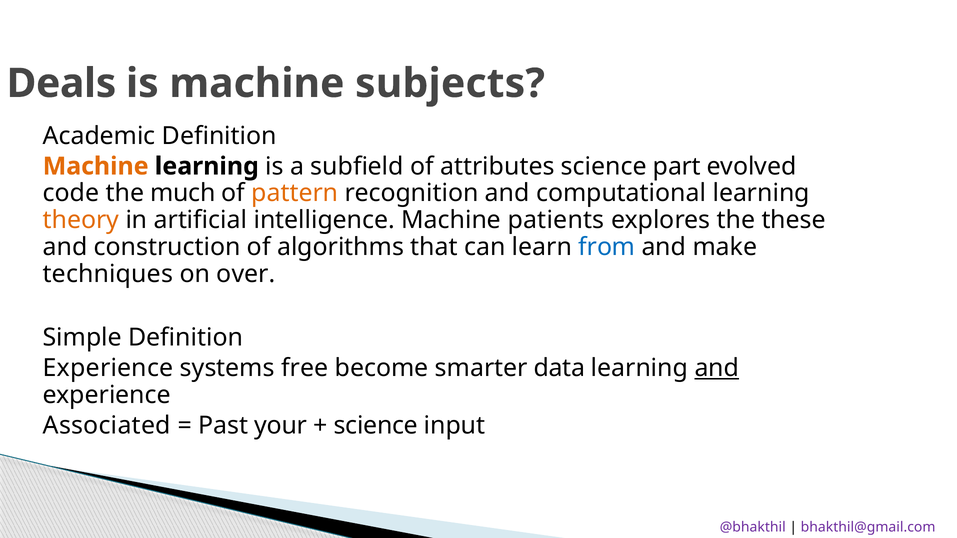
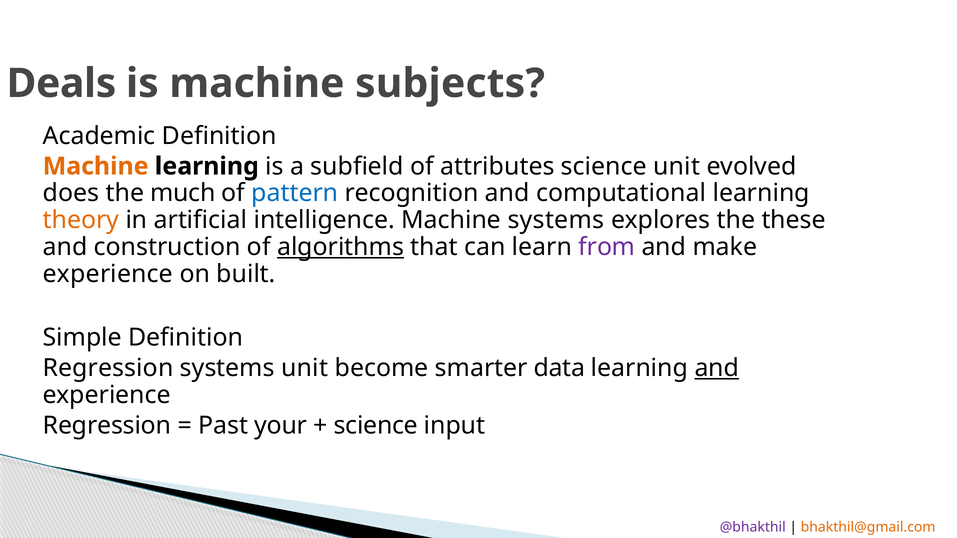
science part: part -> unit (677, 166)
code: code -> does (71, 193)
pattern colour: orange -> blue (295, 193)
Machine patients: patients -> systems (556, 220)
algorithms underline: none -> present (341, 247)
from colour: blue -> purple (607, 247)
techniques: techniques -> experience (108, 274)
over: over -> built (246, 274)
Experience: Experience -> Regression (108, 368)
systems free: free -> unit (305, 368)
Associated: Associated -> Regression (107, 426)
bhakthil@gmail.com colour: purple -> orange (868, 527)
